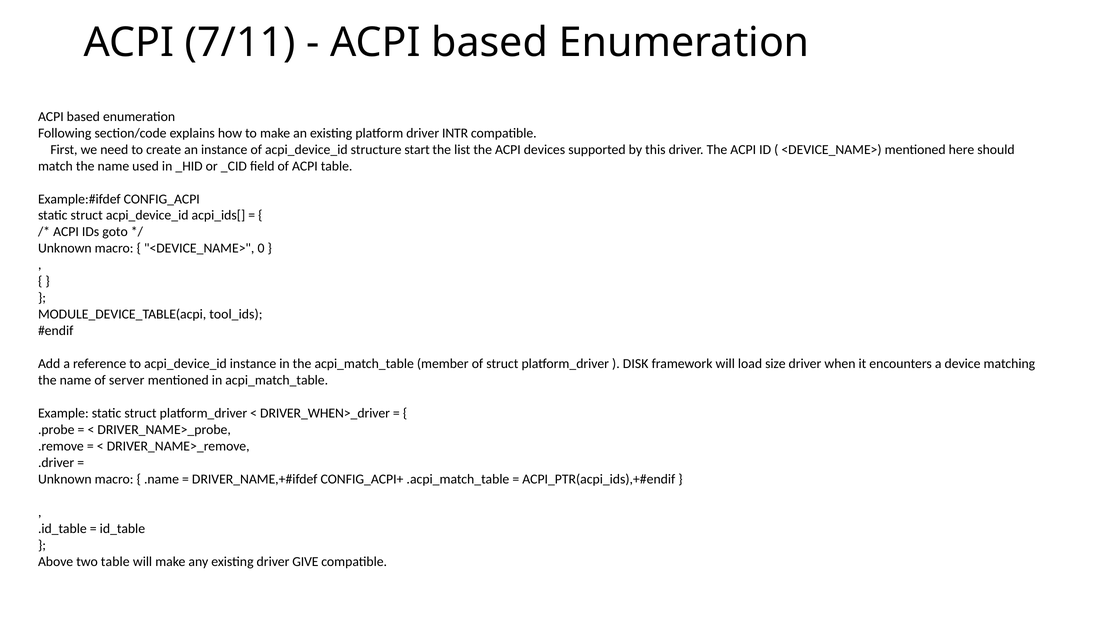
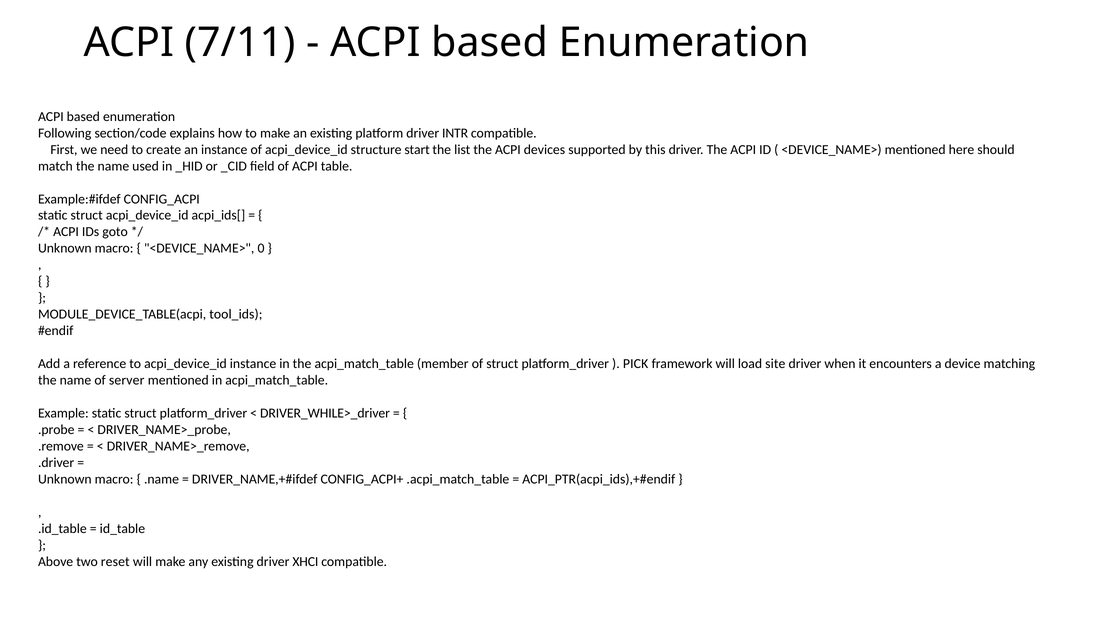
DISK: DISK -> PICK (636, 364)
size: size -> site (775, 364)
DRIVER_WHEN>_driver: DRIVER_WHEN>_driver -> DRIVER_WHILE>_driver (325, 413)
two table: table -> reset (115, 562)
GIVE: GIVE -> XHCI (305, 562)
